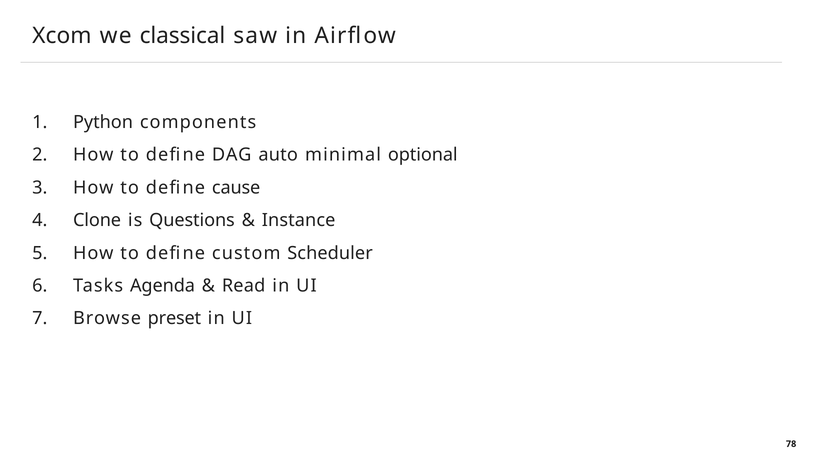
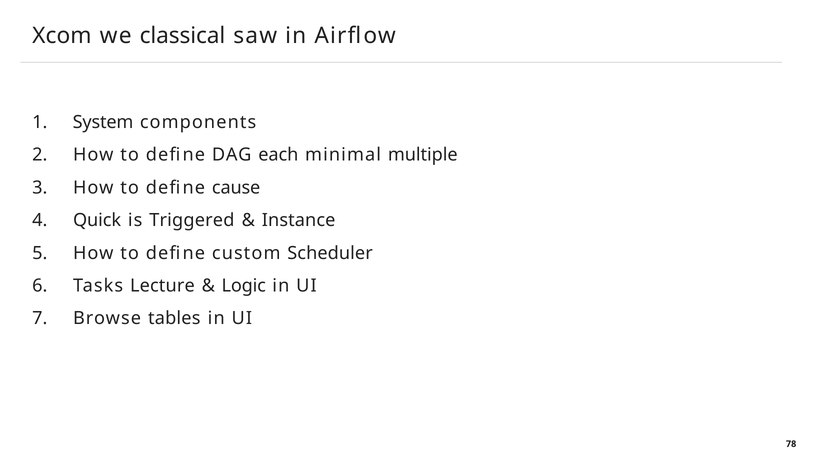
Python: Python -> System (103, 122)
auto: auto -> each (278, 155)
optional: optional -> multiple (423, 155)
Clone: Clone -> Quick (97, 220)
Questions: Questions -> Triggered (192, 220)
Agenda: Agenda -> Lecture (162, 285)
Read: Read -> Logic (244, 285)
preset: preset -> tables (174, 318)
